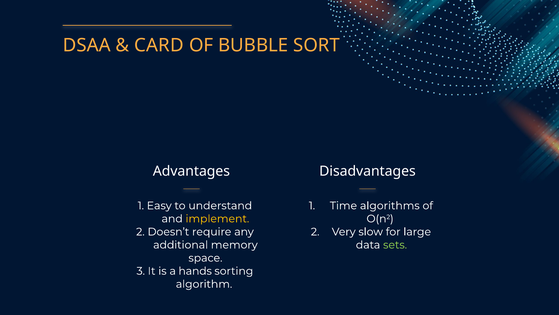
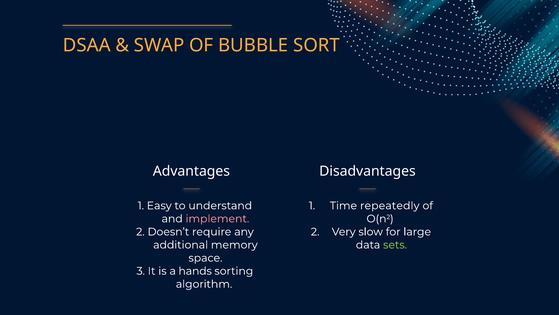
CARD: CARD -> SWAP (159, 45)
algorithms: algorithms -> repeatedly (390, 205)
implement colour: yellow -> pink (217, 218)
